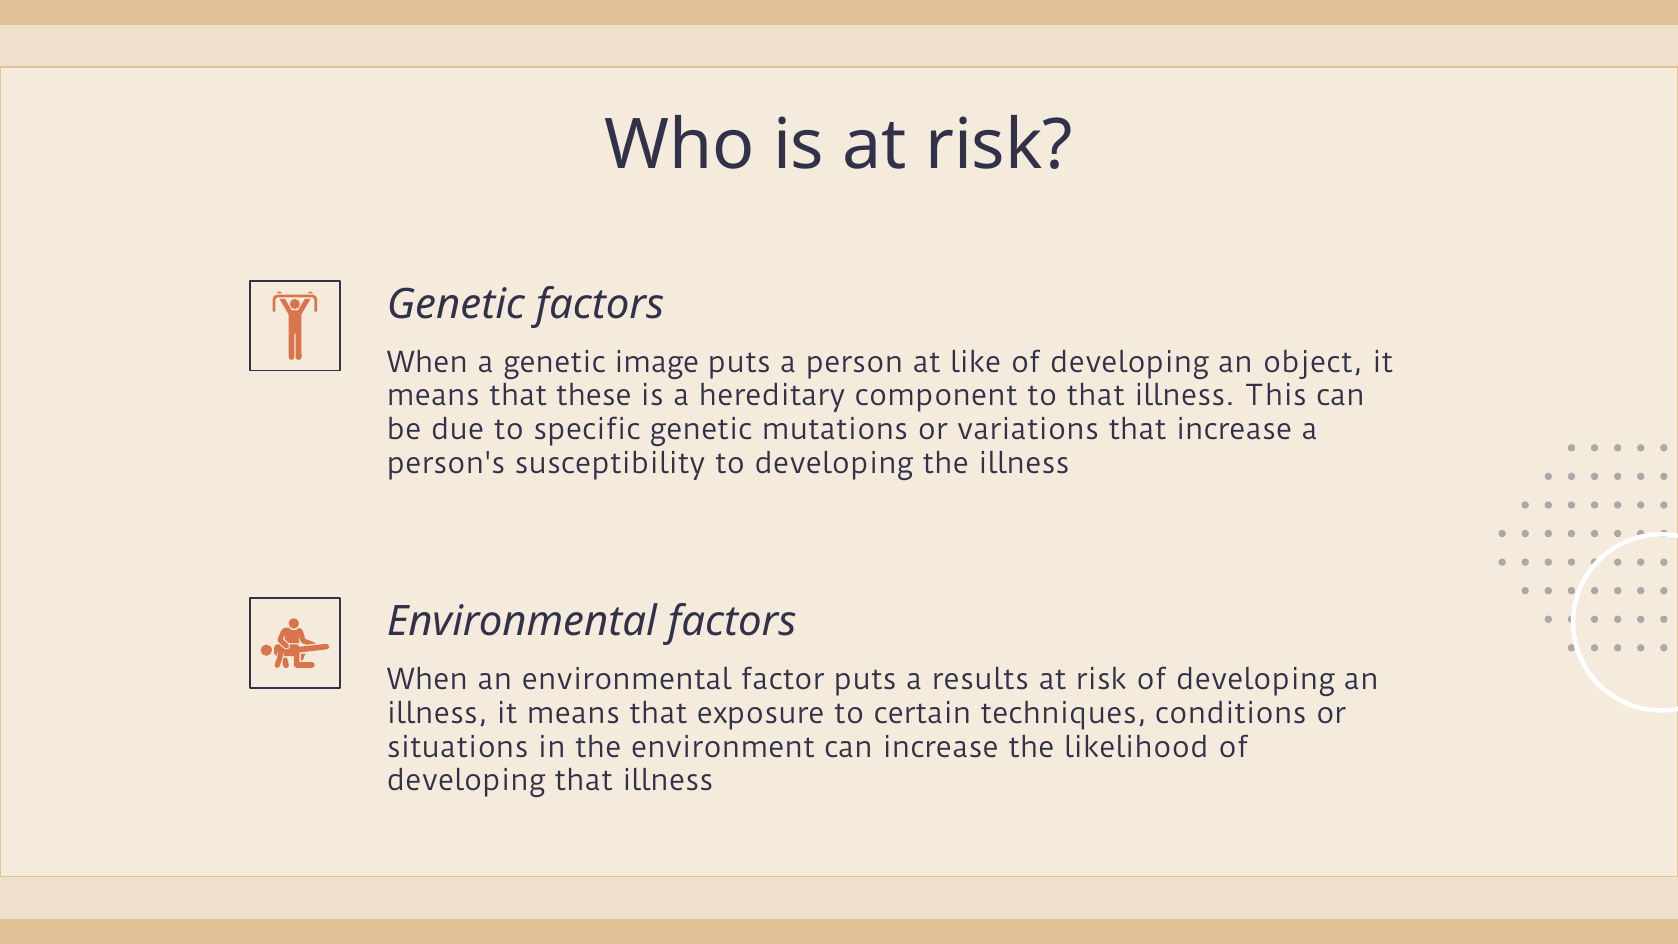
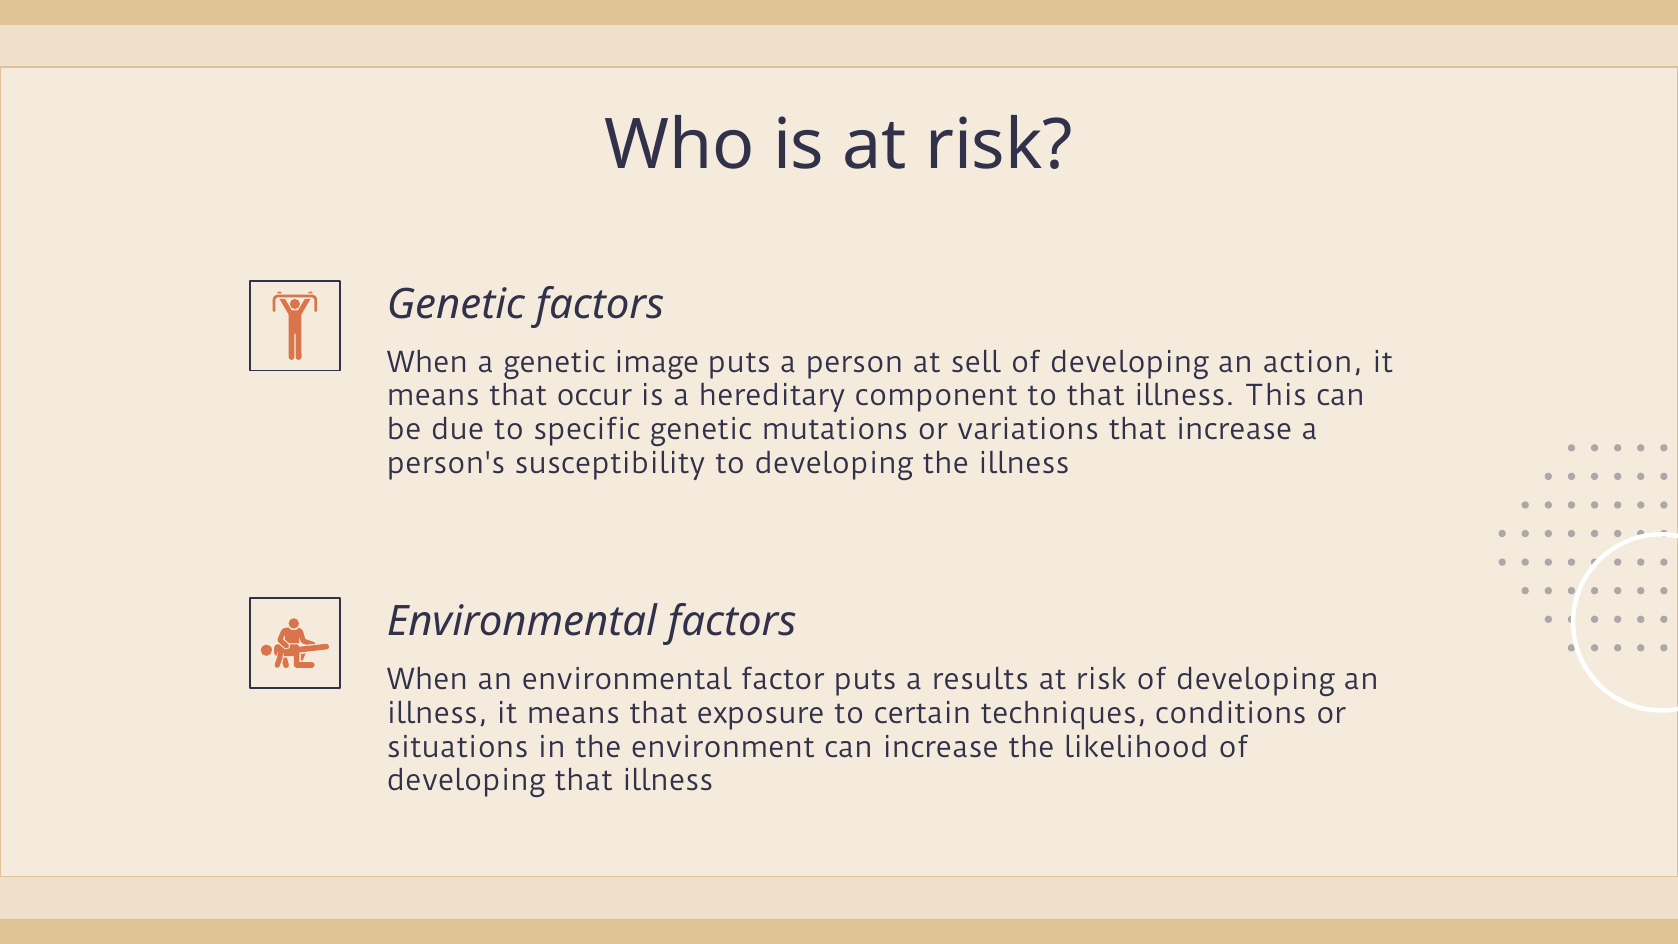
like: like -> sell (976, 363)
object: object -> action (1313, 363)
these: these -> occur (594, 397)
